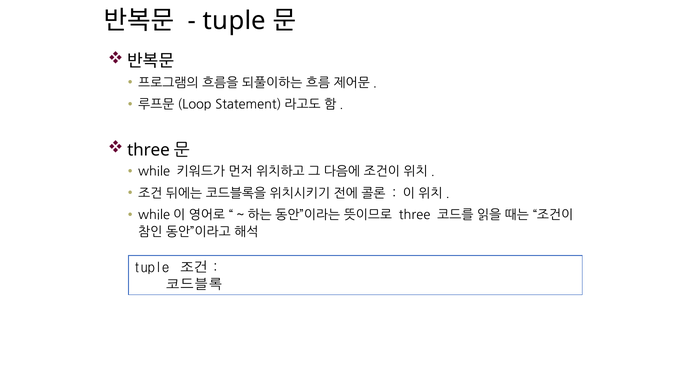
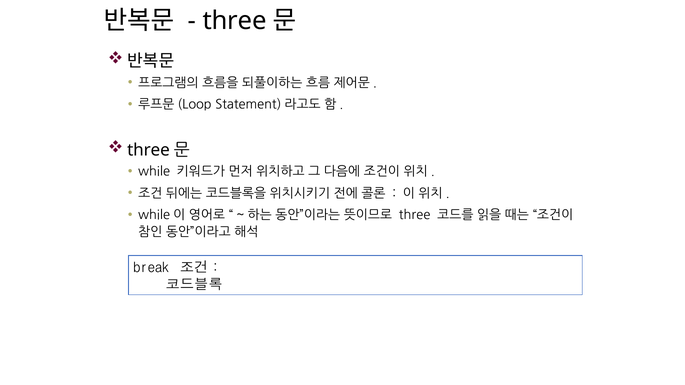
tuple: tuple -> three (235, 21)
tuple: tuple -> break (151, 268)
